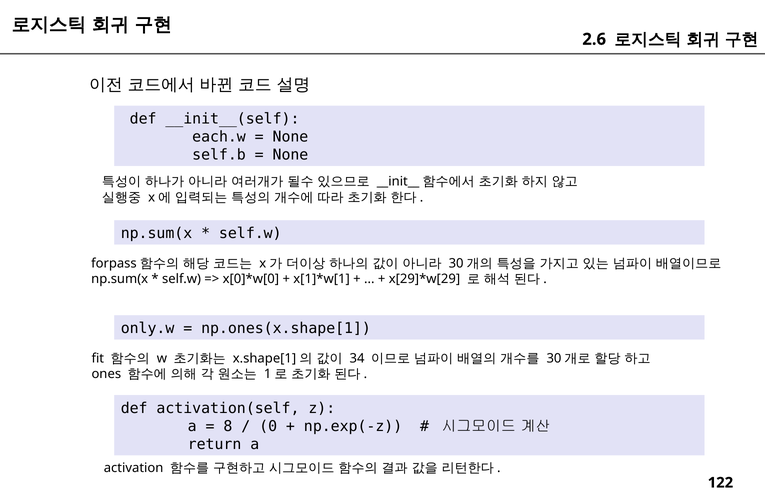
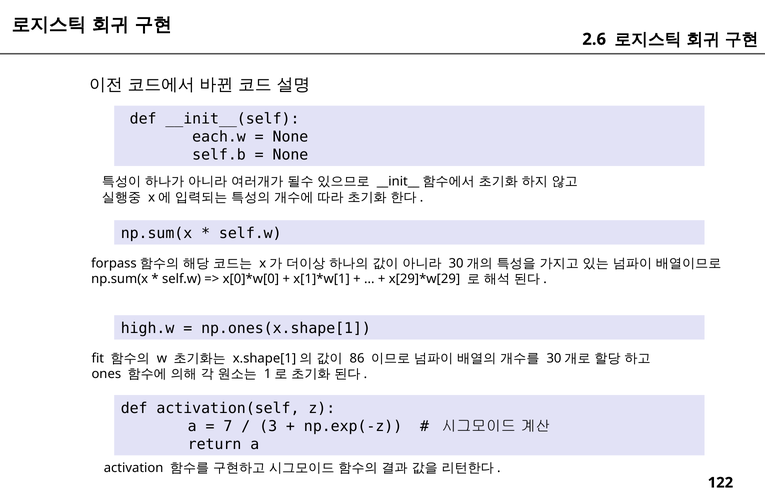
only.w: only.w -> high.w (148, 328)
34: 34 -> 86 (357, 358)
8: 8 -> 7 (228, 426)
0: 0 -> 3 (268, 426)
